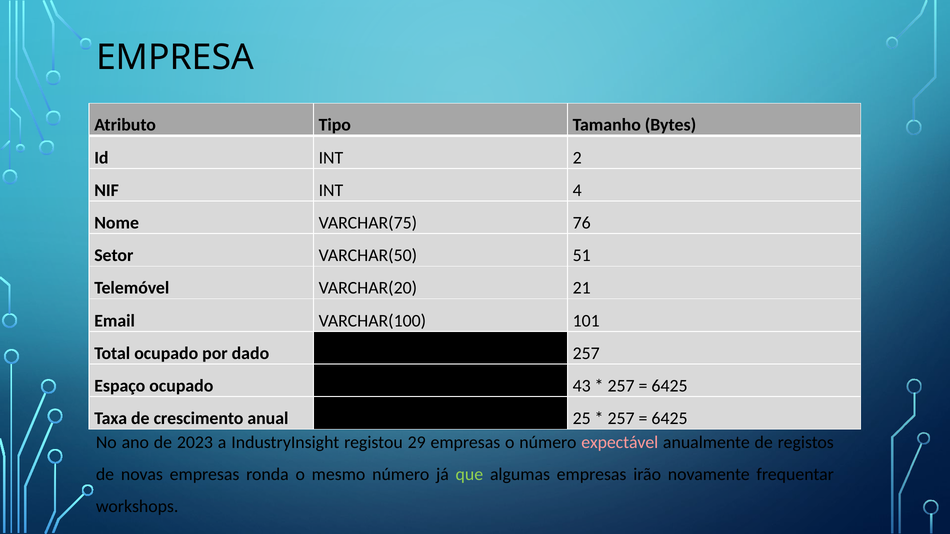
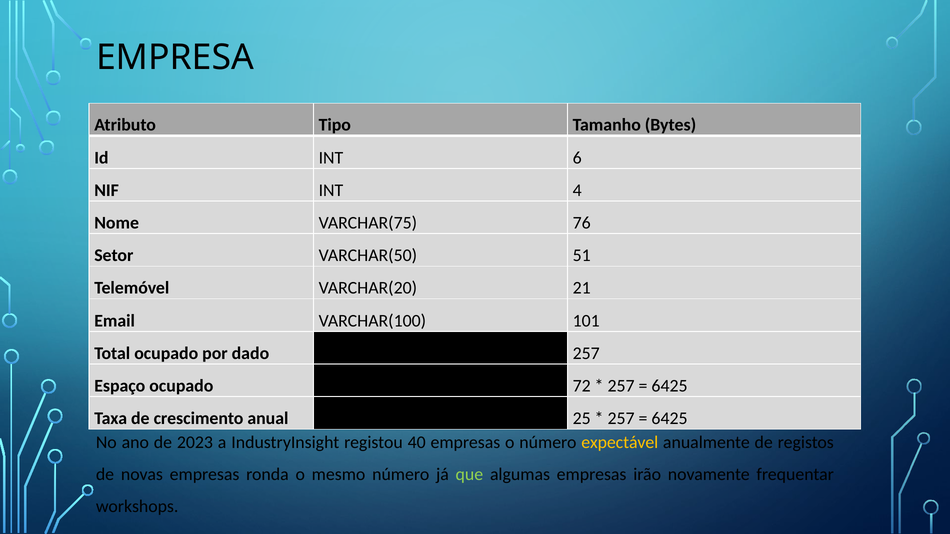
2: 2 -> 6 (577, 158)
43: 43 -> 72 (582, 386)
29: 29 -> 40 (417, 443)
expectável colour: pink -> yellow (620, 443)
